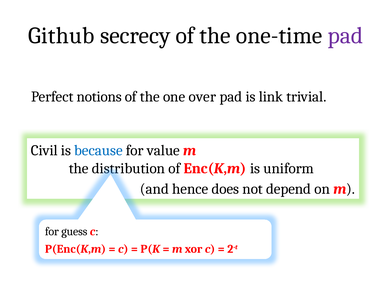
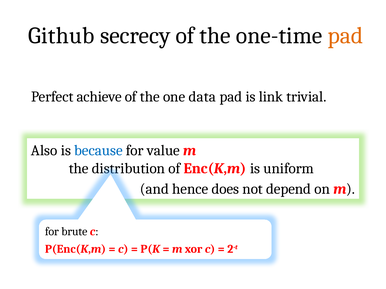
pad colour: purple -> orange (345, 36)
notions: notions -> achieve (99, 97)
over: over -> data (202, 97)
Civil: Civil -> Also (44, 151)
guess: guess -> brute (74, 232)
